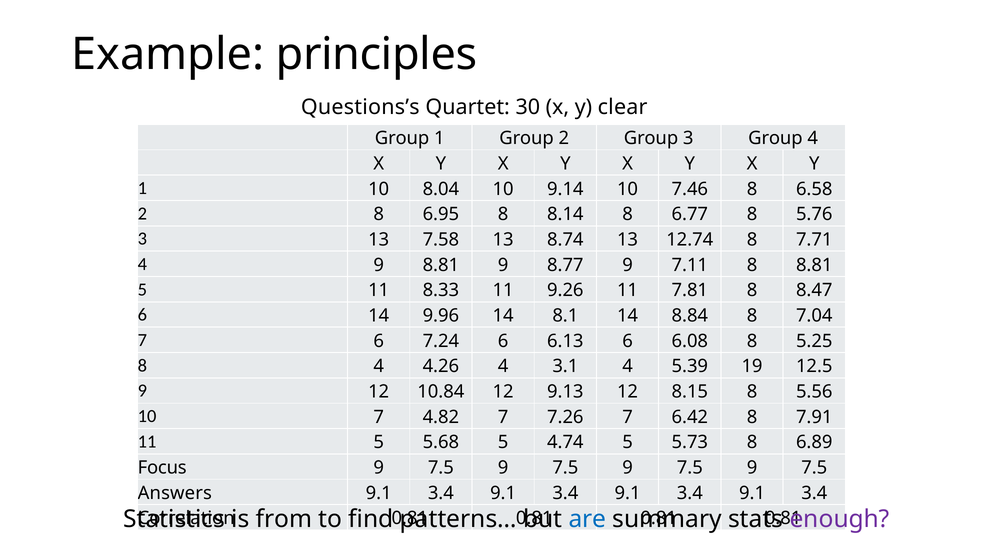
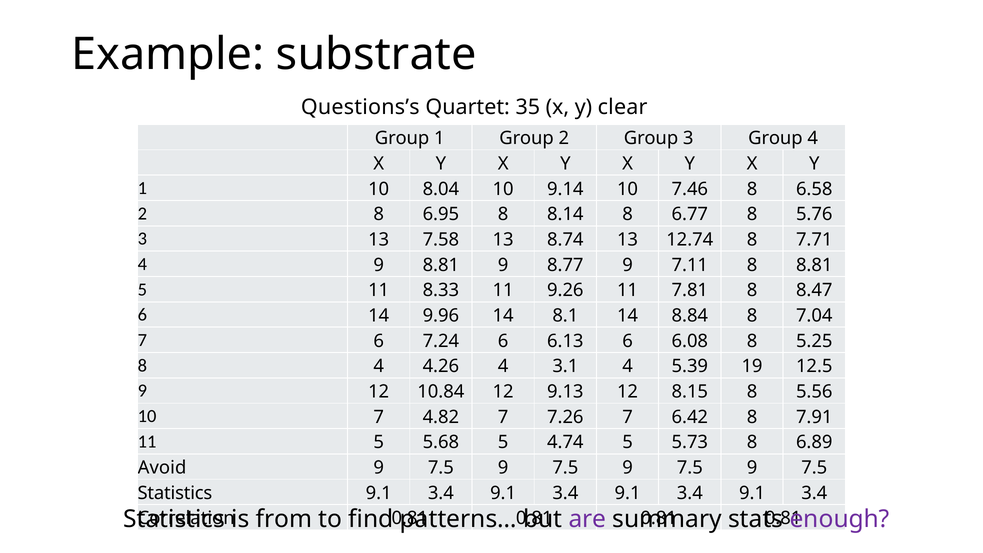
principles: principles -> substrate (376, 55)
30: 30 -> 35 (528, 107)
Focus: Focus -> Avoid (162, 468)
Answers: Answers -> Statistics (175, 493)
are colour: blue -> purple (587, 519)
